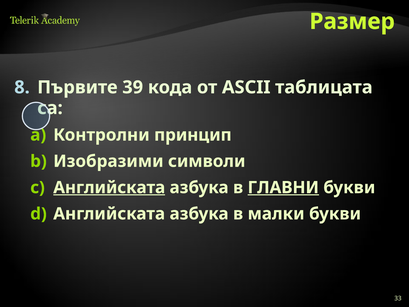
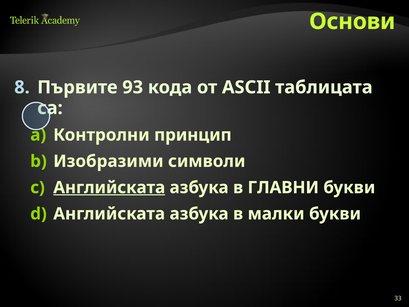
Размер: Размер -> Основи (352, 21)
39: 39 -> 93 (133, 87)
ГЛАВНИ underline: present -> none (283, 187)
